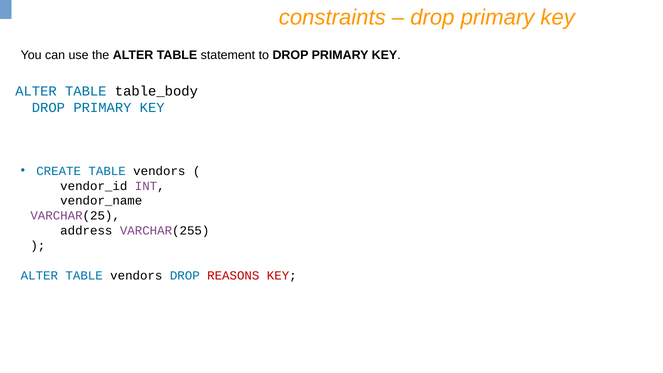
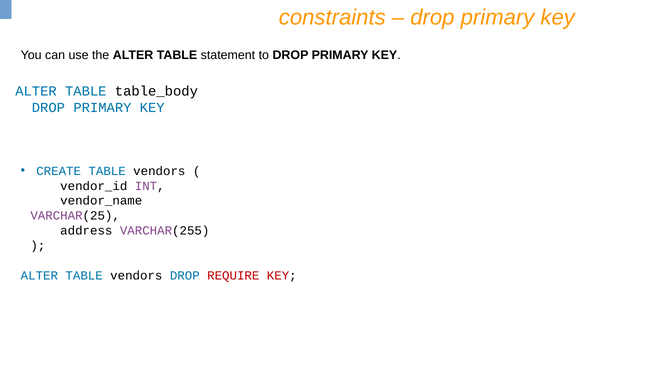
REASONS: REASONS -> REQUIRE (233, 276)
